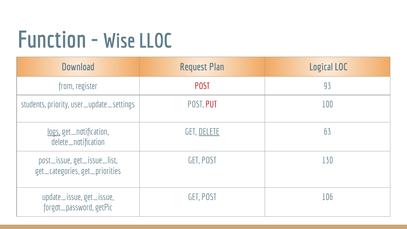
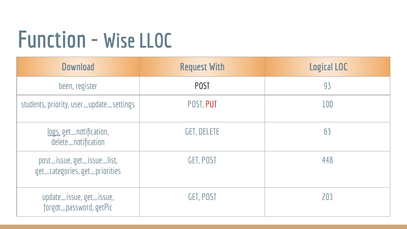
Plan: Plan -> With (217, 67)
from: from -> been (66, 86)
POST colour: red -> black (202, 86)
DELETE underline: present -> none (209, 132)
130: 130 -> 448 (328, 161)
106: 106 -> 203 (328, 197)
